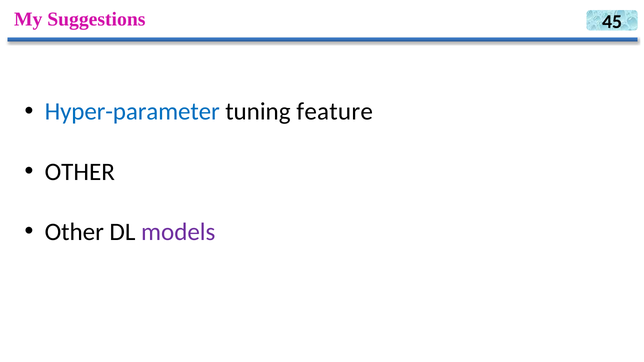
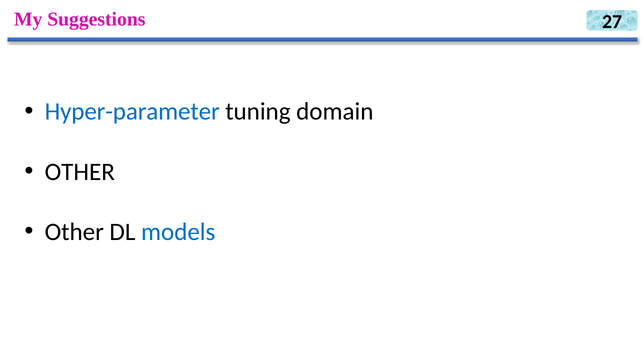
45: 45 -> 27 (612, 22)
feature: feature -> domain (335, 112)
models colour: purple -> blue (178, 232)
